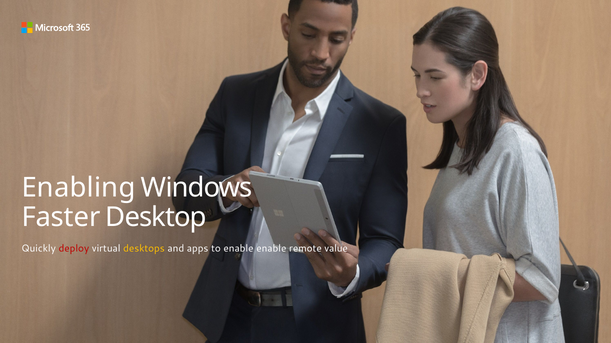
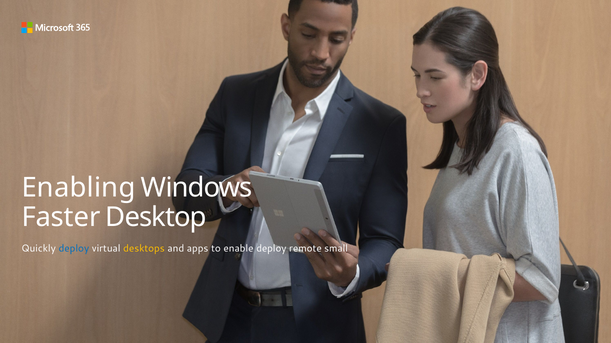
deploy colour: red -> blue (74, 249)
enable enable: enable -> deploy (271, 249)
value: value -> small (336, 249)
